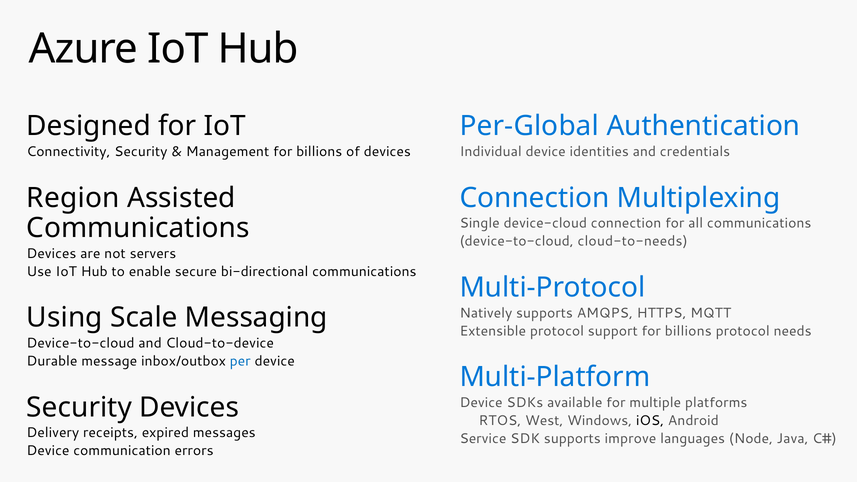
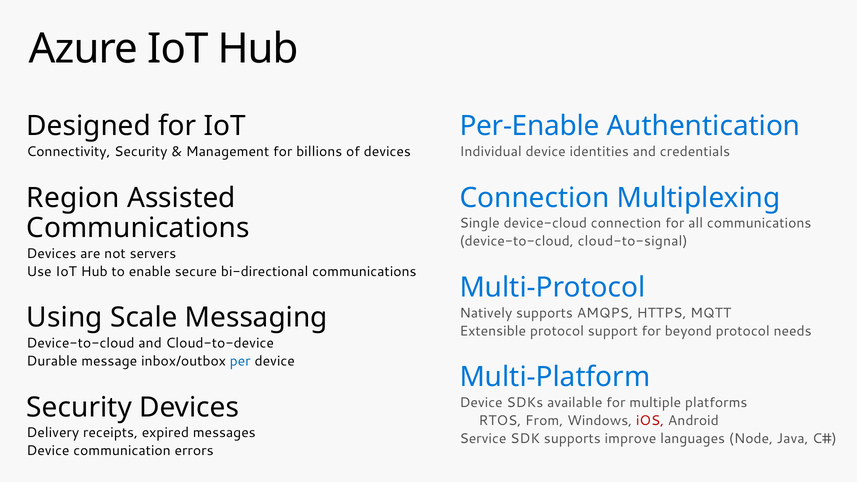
Per-Global: Per-Global -> Per-Enable (530, 126)
cloud-to-needs: cloud-to-needs -> cloud-to-signal (633, 241)
support for billions: billions -> beyond (688, 331)
West: West -> From (544, 420)
iOS colour: black -> red (650, 420)
